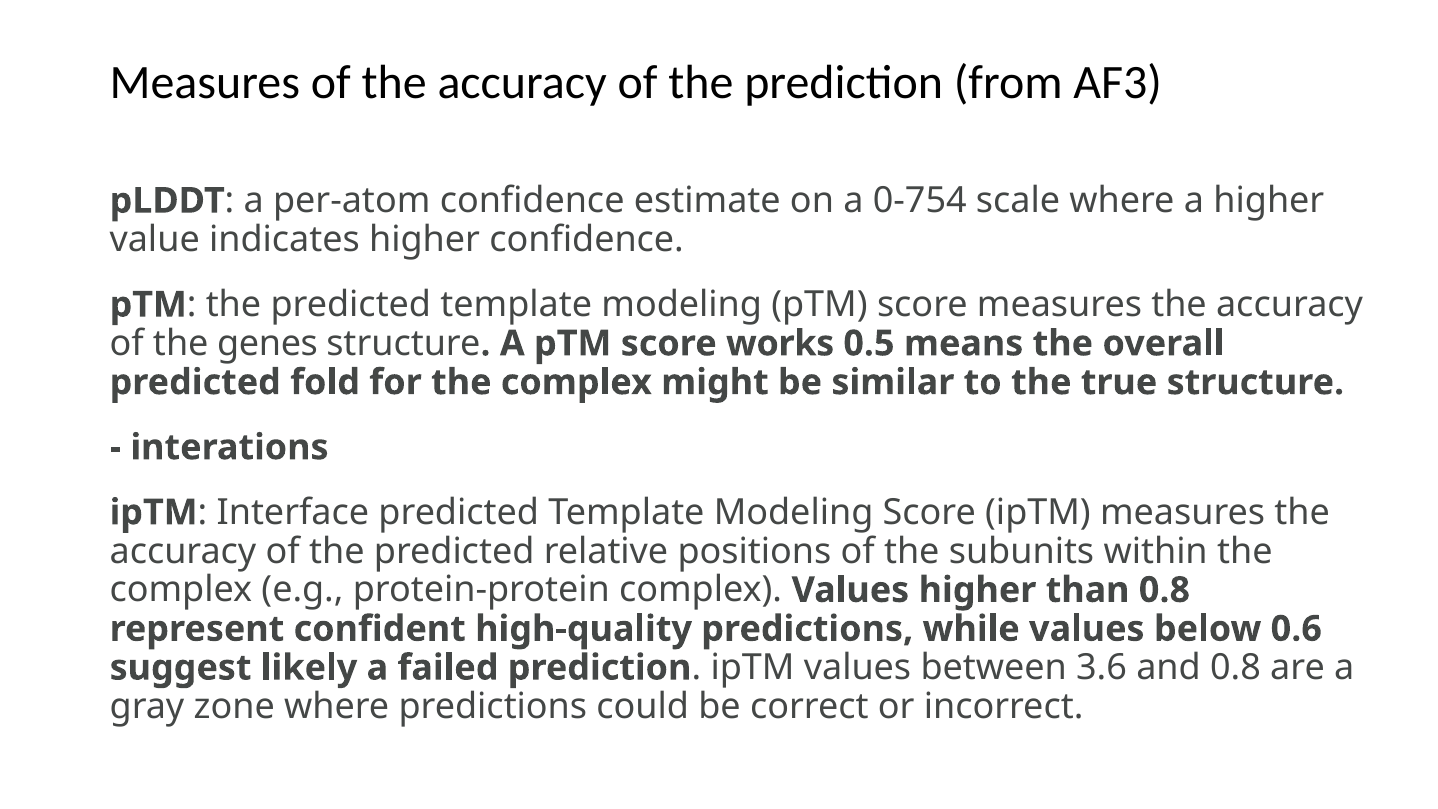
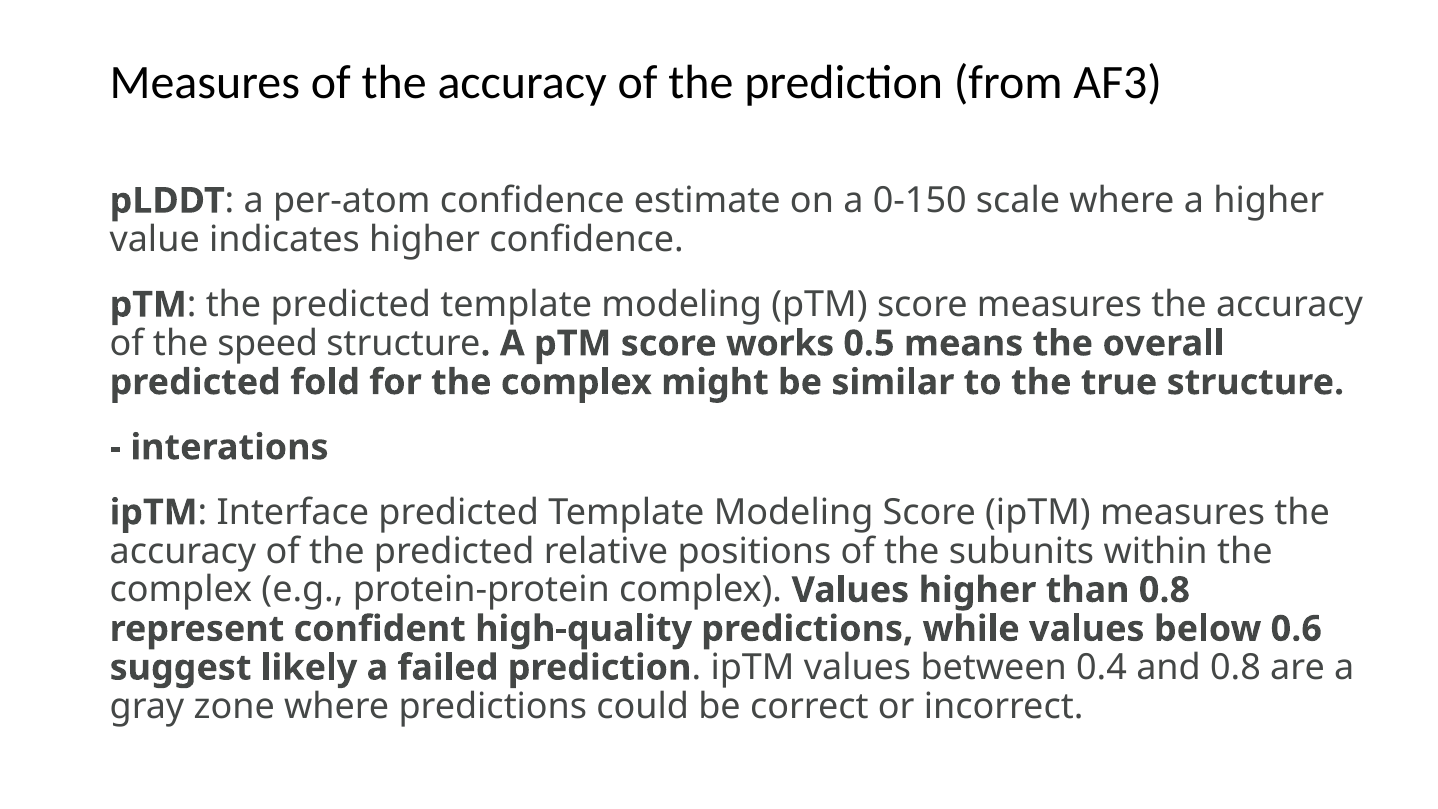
0-754: 0-754 -> 0-150 (920, 201)
genes: genes -> speed (268, 343)
3.6: 3.6 -> 0.4 (1102, 668)
